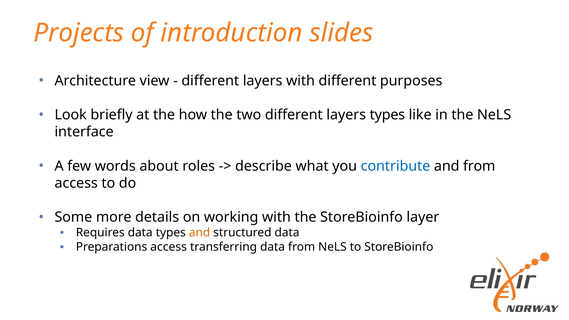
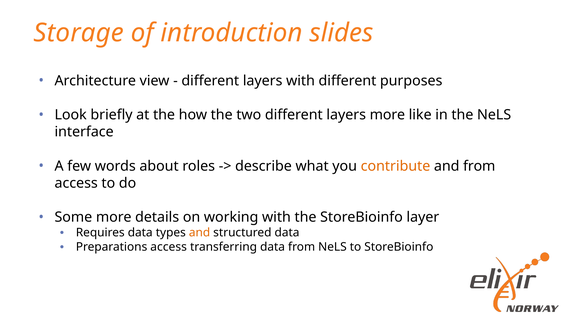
Projects: Projects -> Storage (79, 33)
layers types: types -> more (387, 115)
contribute colour: blue -> orange (395, 166)
